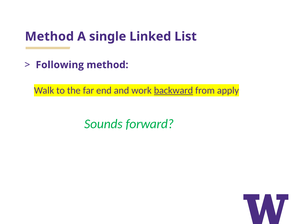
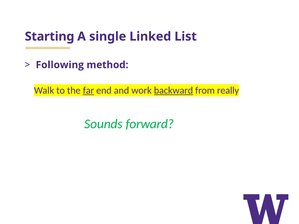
Method: Method -> Starting (50, 37)
far underline: none -> present (88, 90)
apply: apply -> really (228, 90)
